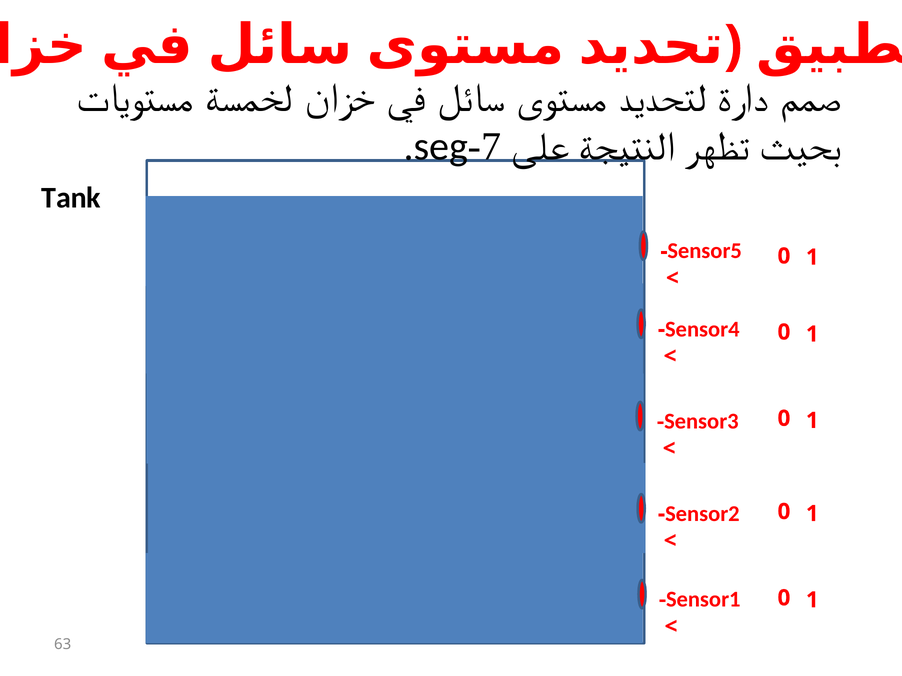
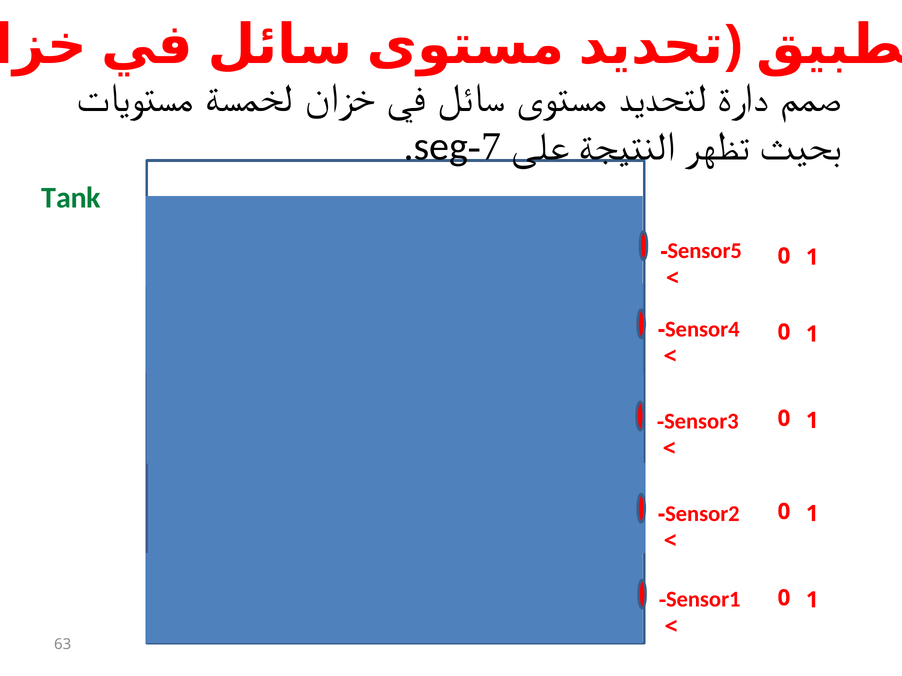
Tank colour: black -> green (71, 198)
